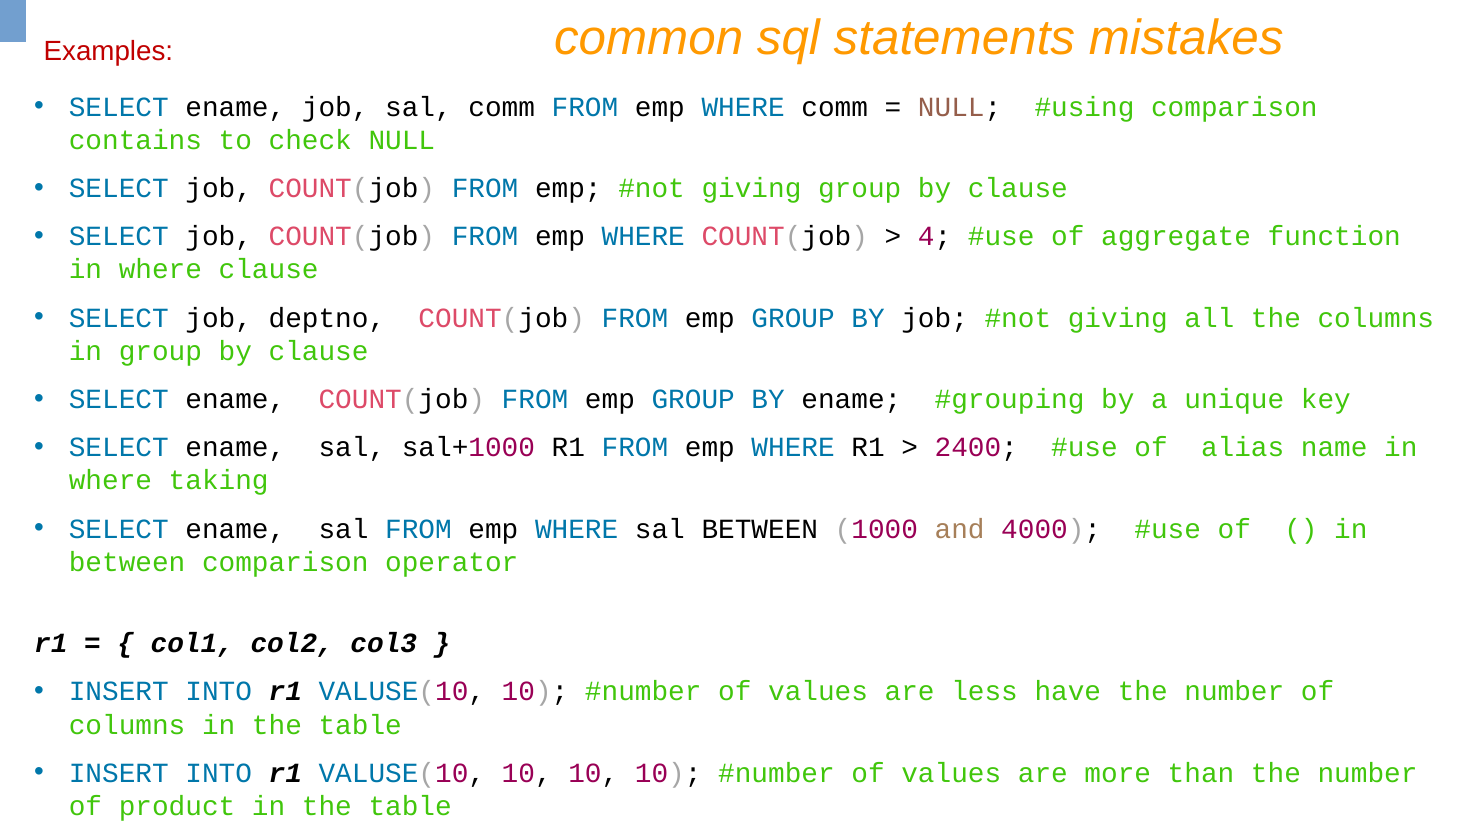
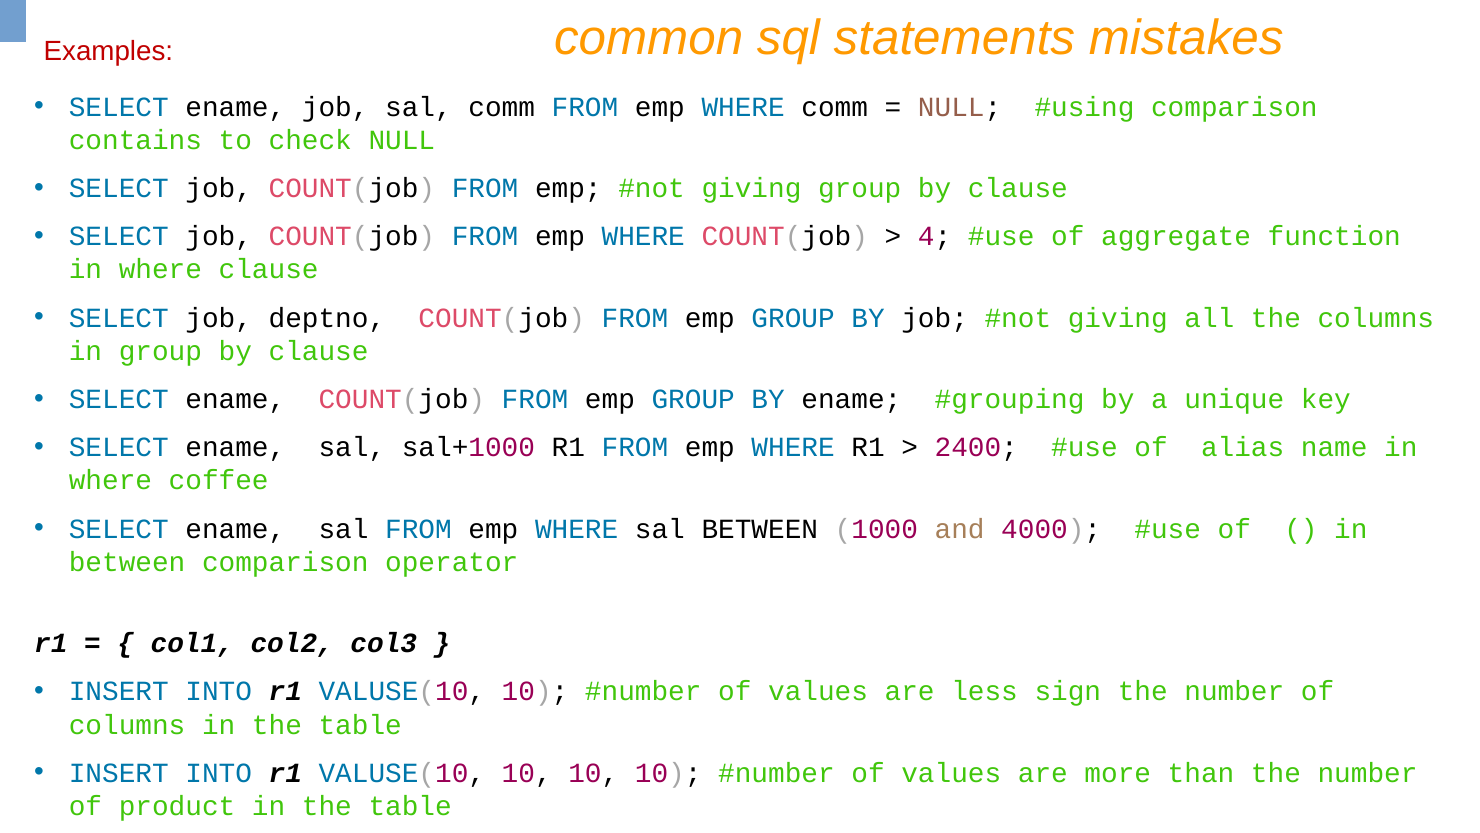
taking: taking -> coffee (219, 480)
have: have -> sign (1068, 691)
